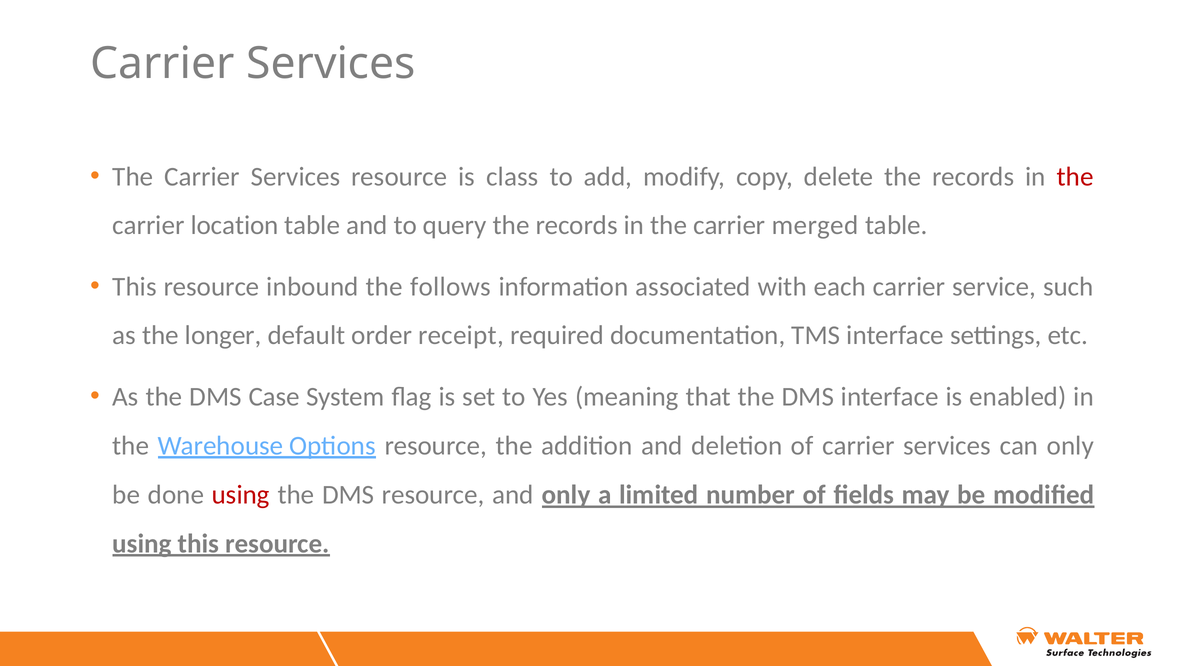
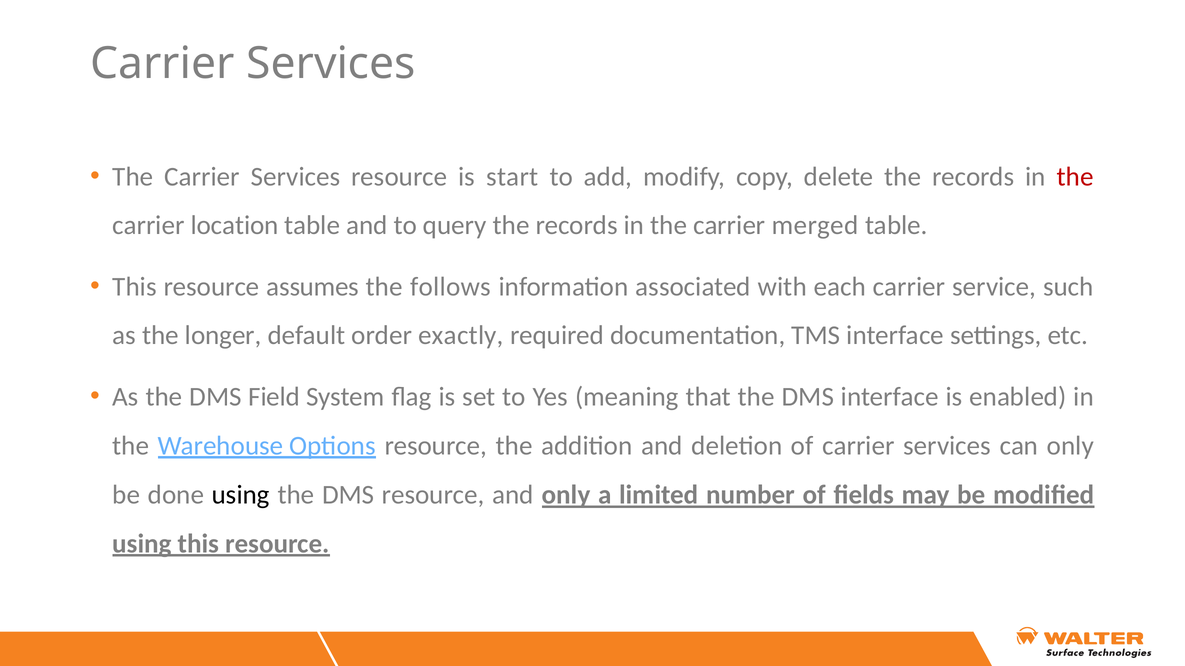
class: class -> start (512, 177)
inbound: inbound -> assumes (313, 287)
receipt: receipt -> exactly (461, 336)
Case: Case -> Field (274, 397)
using colour: red -> black (241, 495)
